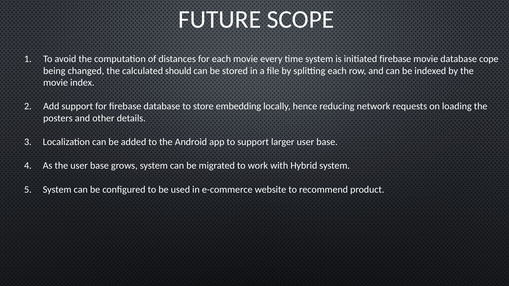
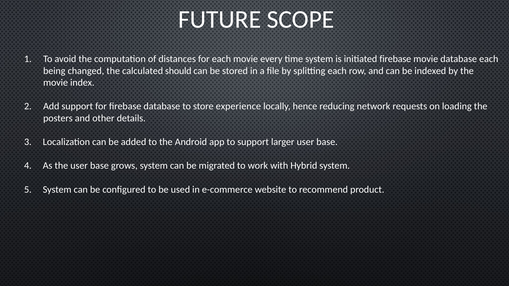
database cope: cope -> each (489, 59)
embedding: embedding -> experience (238, 106)
